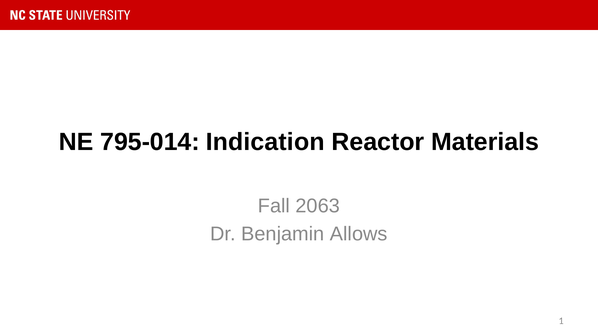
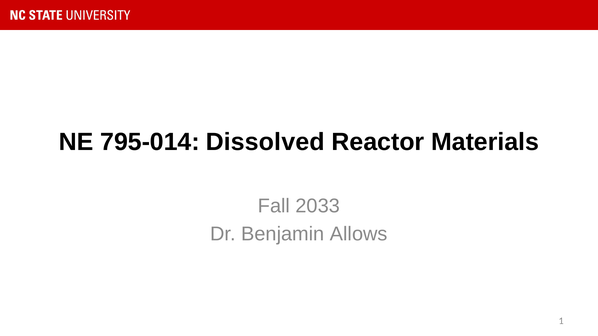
Indication: Indication -> Dissolved (265, 142)
2063: 2063 -> 2033 (318, 206)
